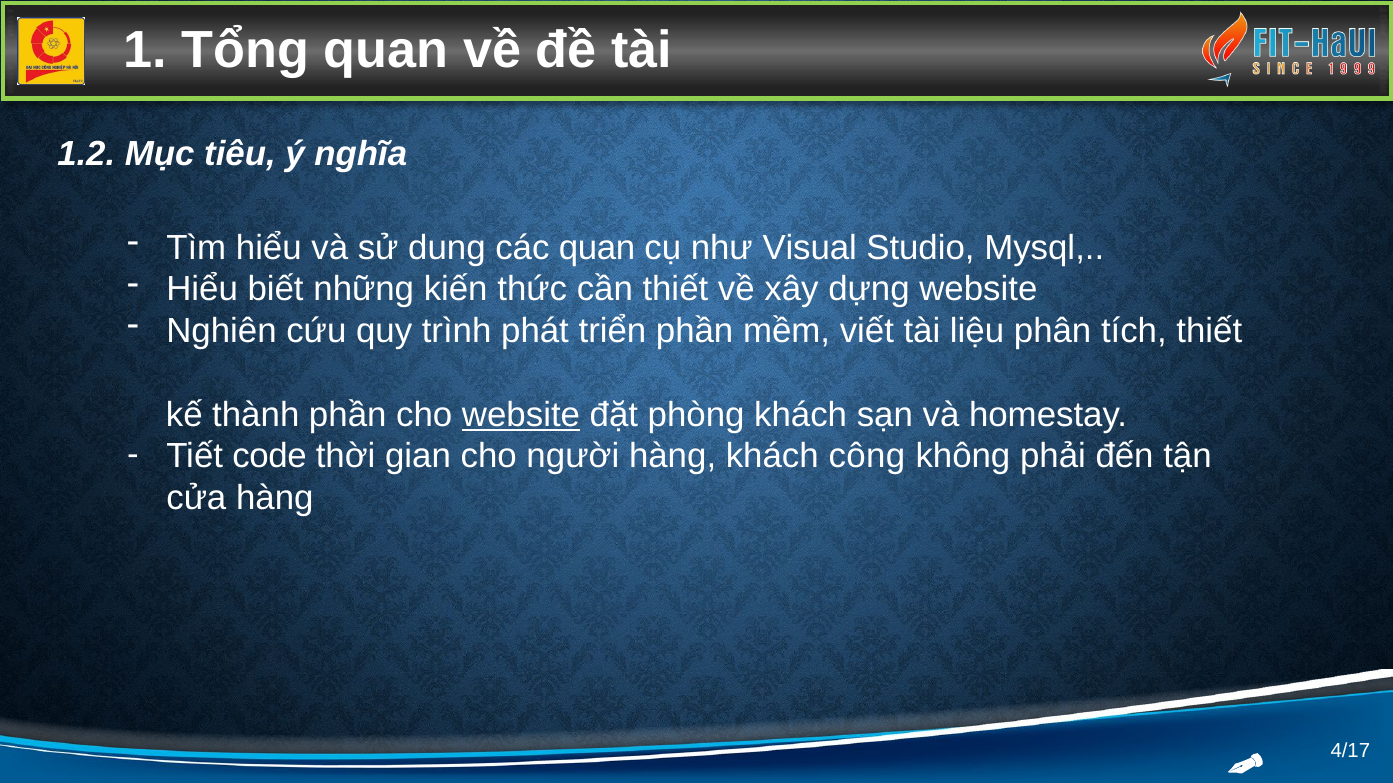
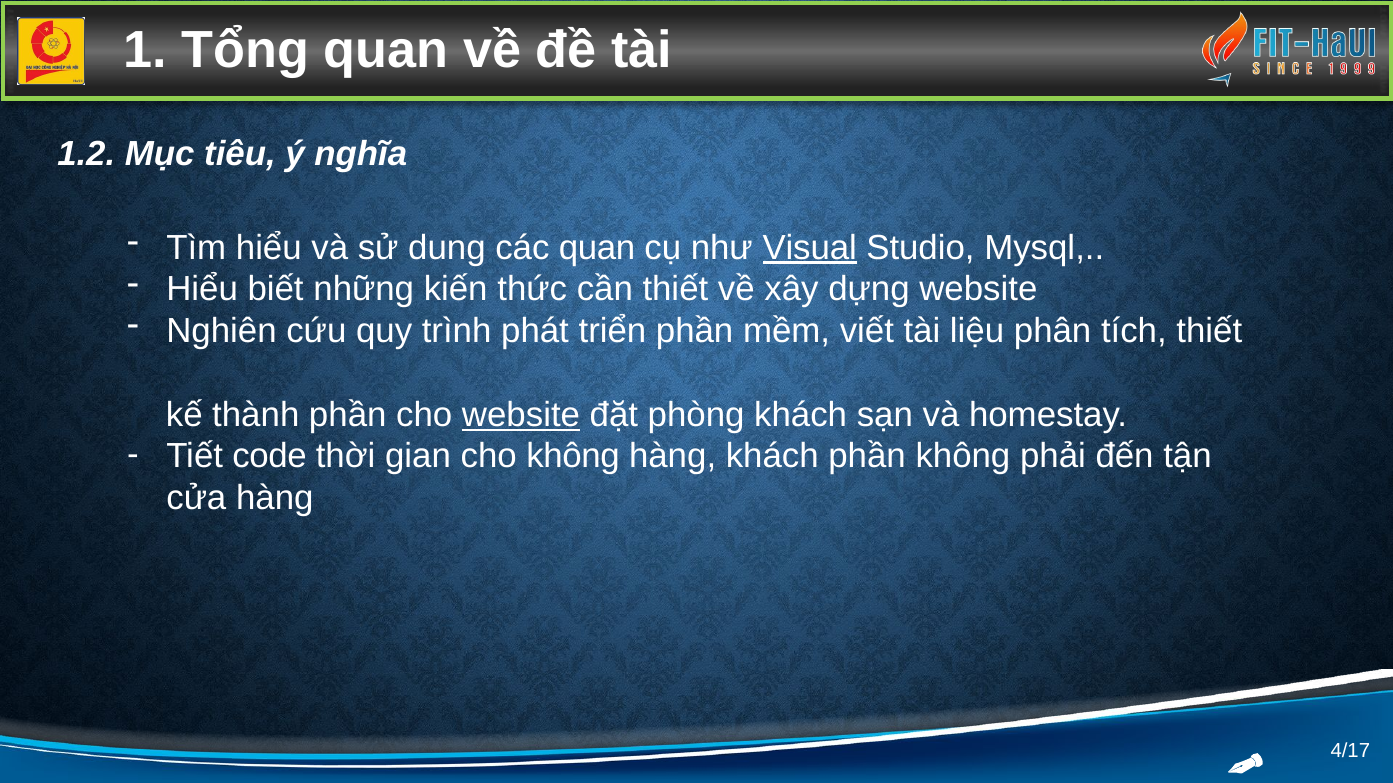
Visual underline: none -> present (810, 248)
cho người: người -> không (573, 457)
khách công: công -> phần (867, 457)
